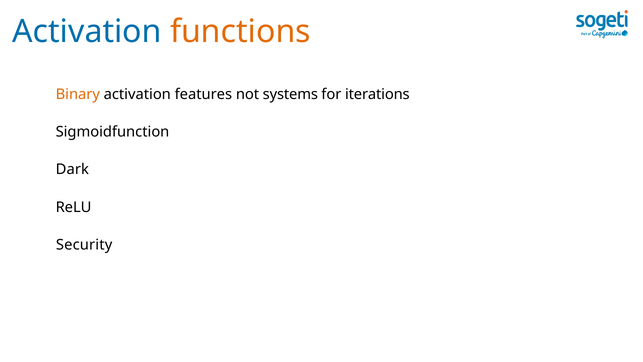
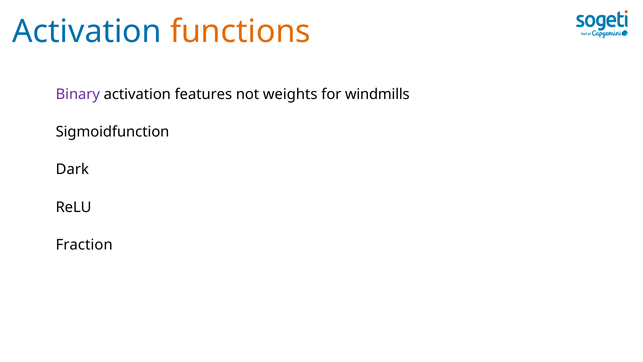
Binary colour: orange -> purple (78, 94)
systems: systems -> weights (290, 94)
iterations: iterations -> windmills (377, 94)
Security: Security -> Fraction (84, 244)
